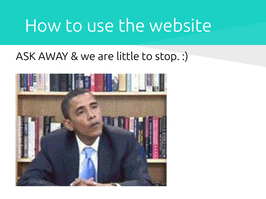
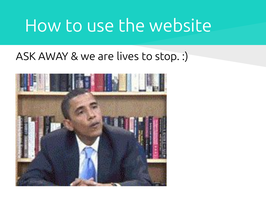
little: little -> lives (128, 57)
